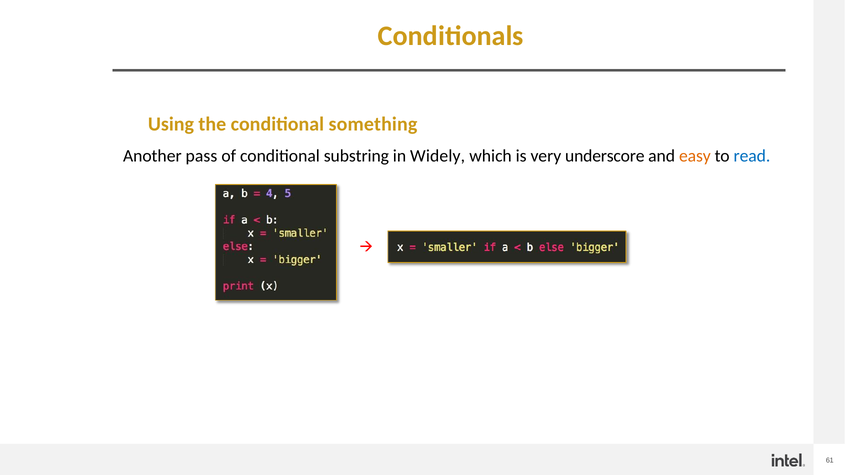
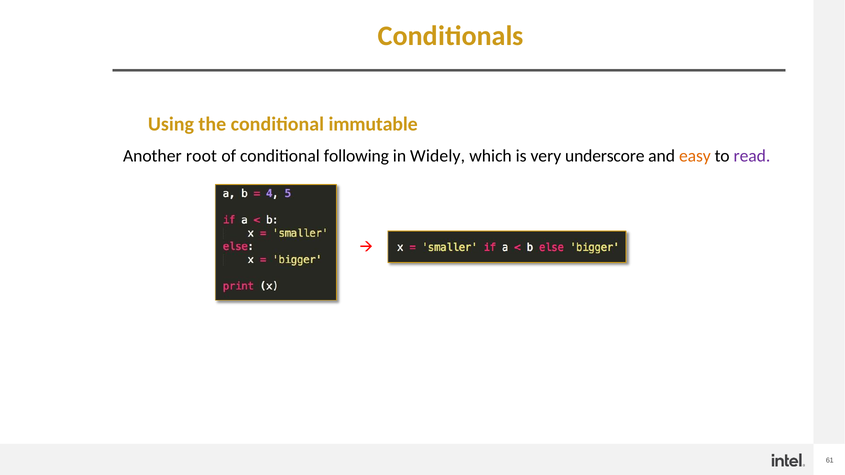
something: something -> immutable (373, 124)
pass: pass -> root (201, 156)
substring: substring -> following (356, 156)
read colour: blue -> purple (752, 156)
